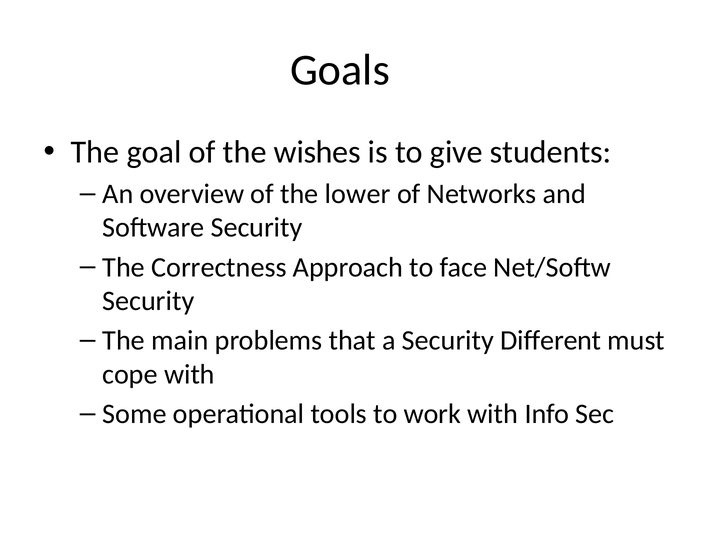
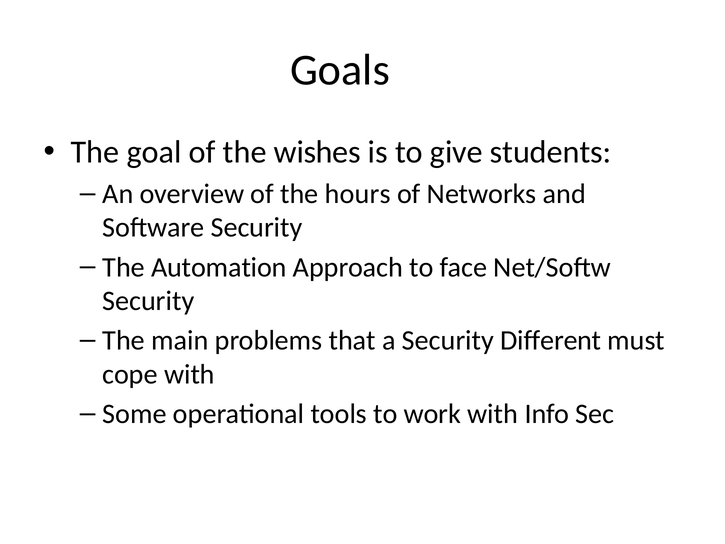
lower: lower -> hours (358, 194)
Correctness: Correctness -> Automation (219, 267)
